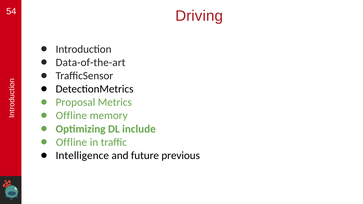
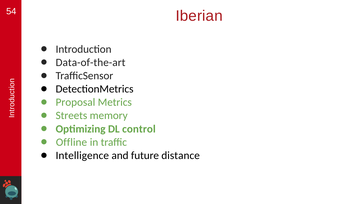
Driving: Driving -> Iberian (199, 16)
Offline: Offline -> Streets (71, 116)
include: include -> control (139, 129)
previous: previous -> distance (181, 156)
